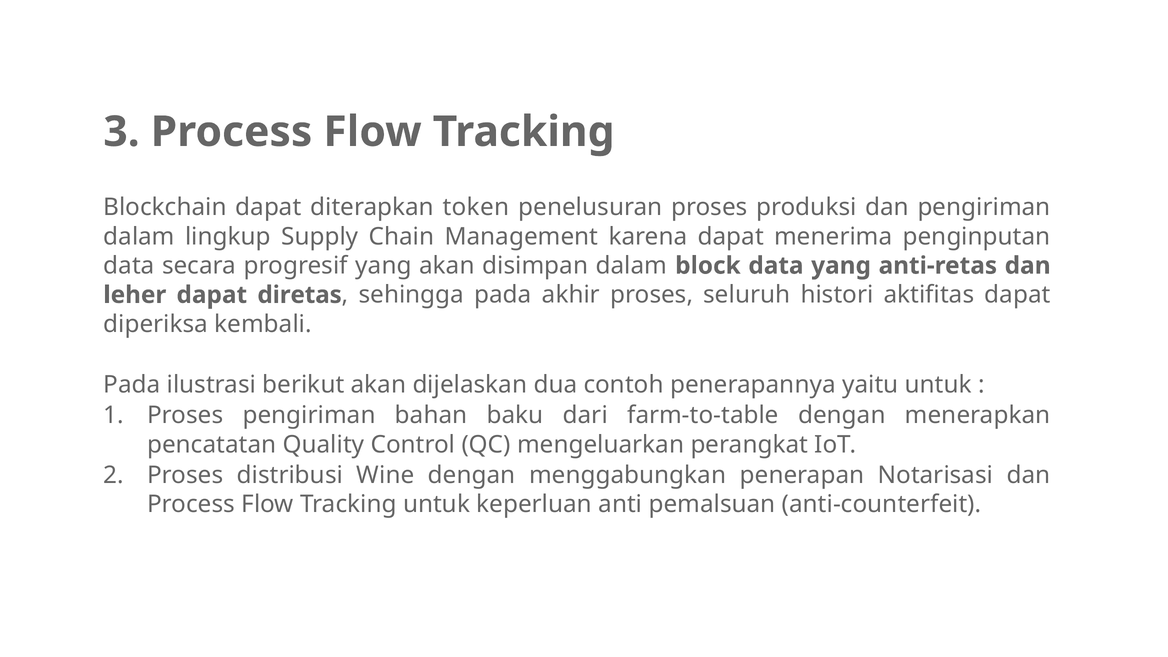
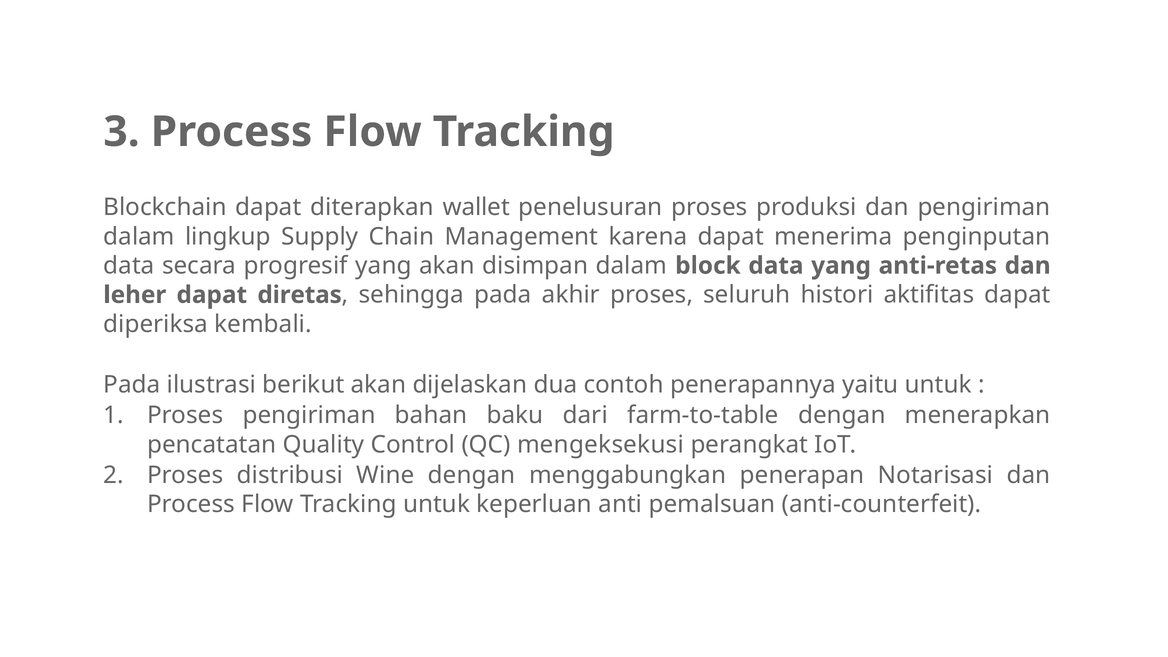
token: token -> wallet (476, 207)
mengeluarkan: mengeluarkan -> mengeksekusi (600, 445)
